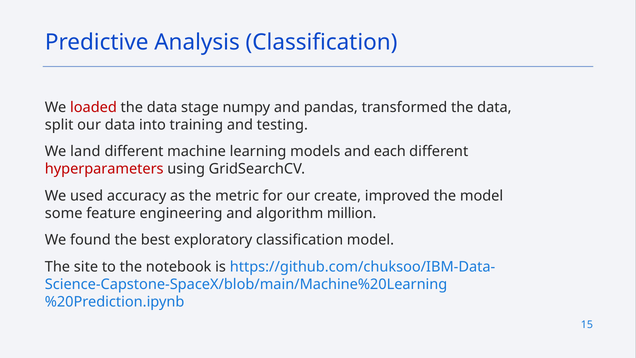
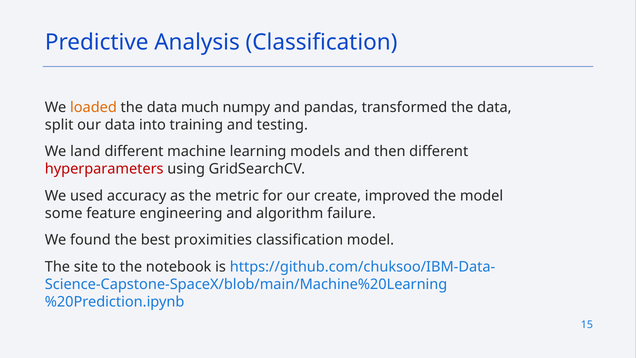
loaded colour: red -> orange (93, 107)
stage: stage -> much (200, 107)
each: each -> then (390, 152)
million: million -> failure (351, 213)
exploratory: exploratory -> proximities (213, 240)
